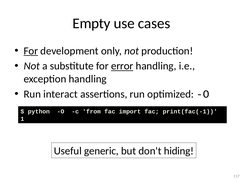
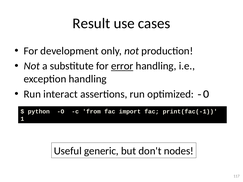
Empty: Empty -> Result (91, 24)
For underline: present -> none (31, 51)
hiding: hiding -> nodes (179, 151)
